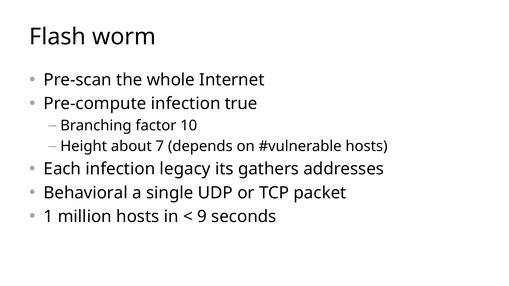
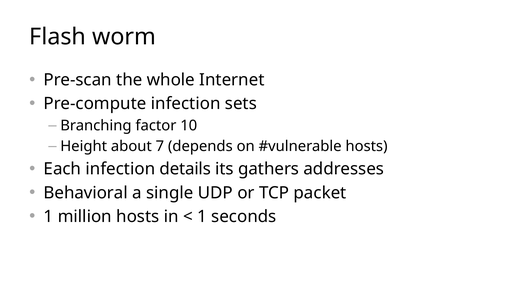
true: true -> sets (241, 104)
legacy: legacy -> details (185, 169)
9: 9 -> 1 (202, 217)
